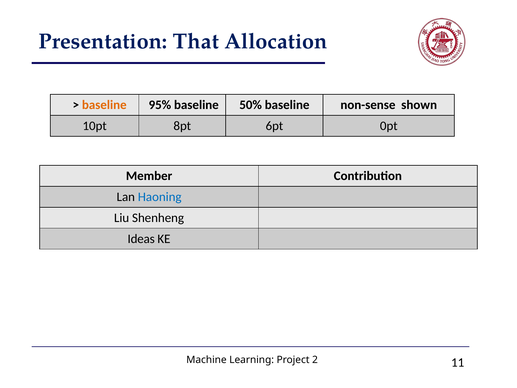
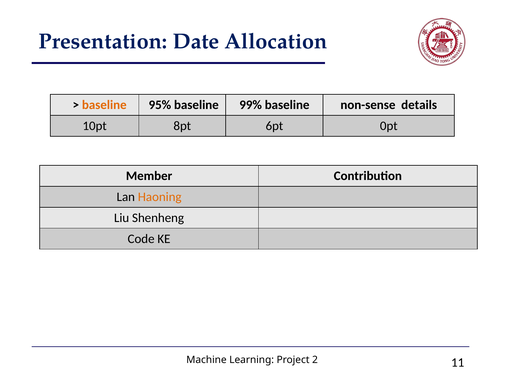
That: That -> Date (196, 41)
50%: 50% -> 99% (251, 105)
shown: shown -> details (419, 105)
Haoning colour: blue -> orange (160, 197)
Ideas: Ideas -> Code (141, 239)
